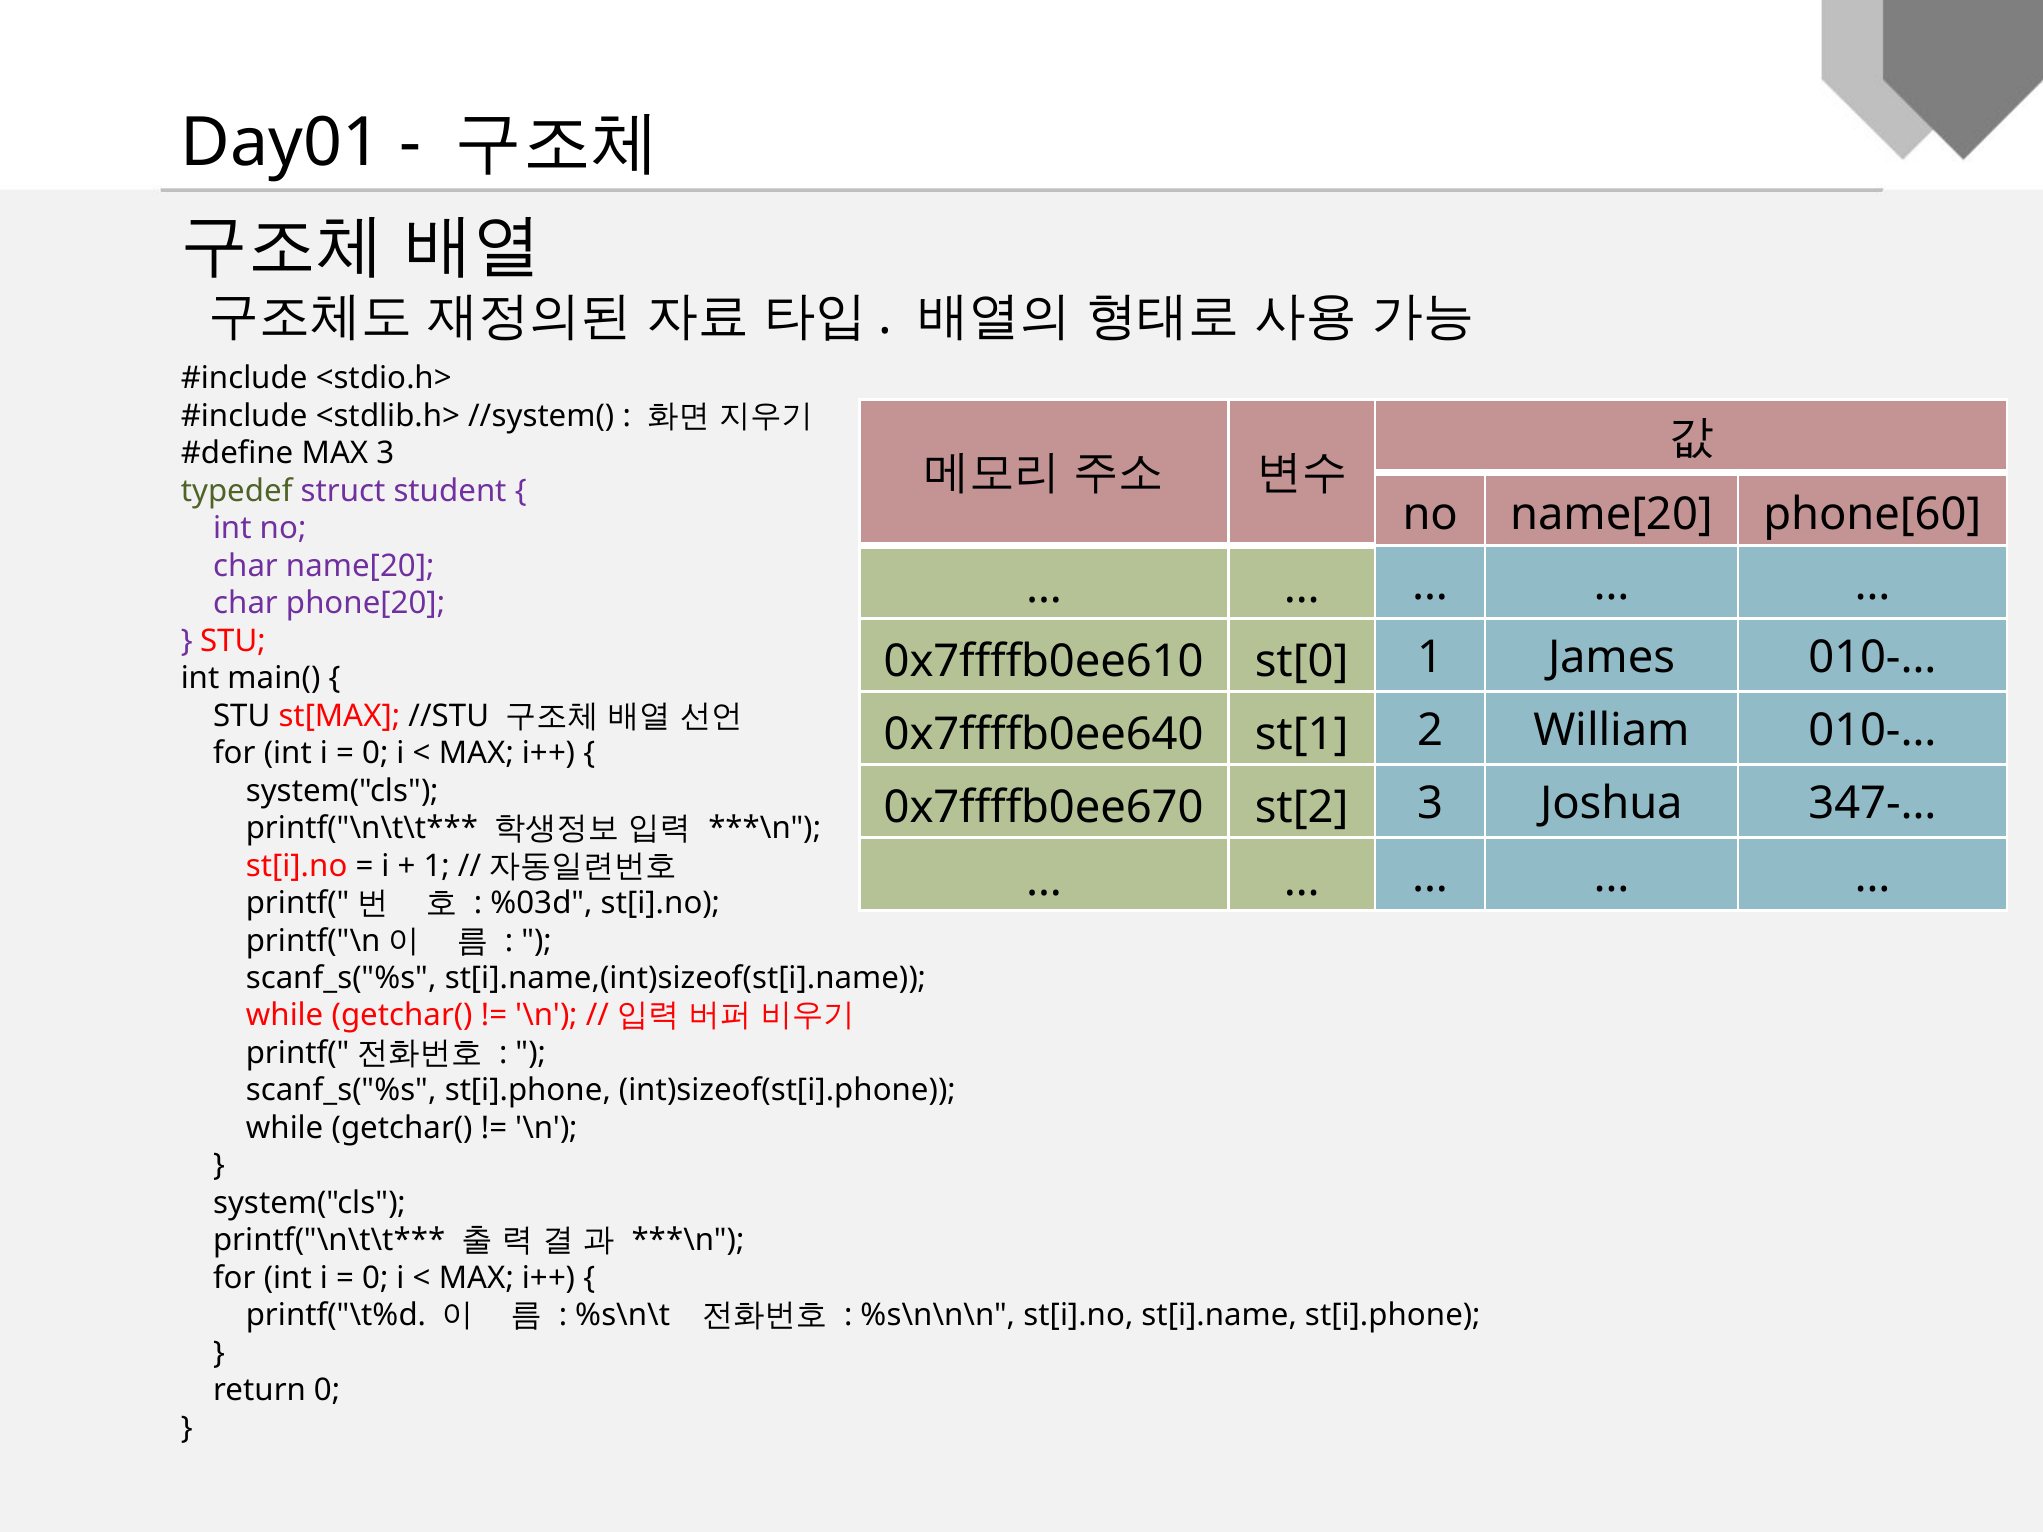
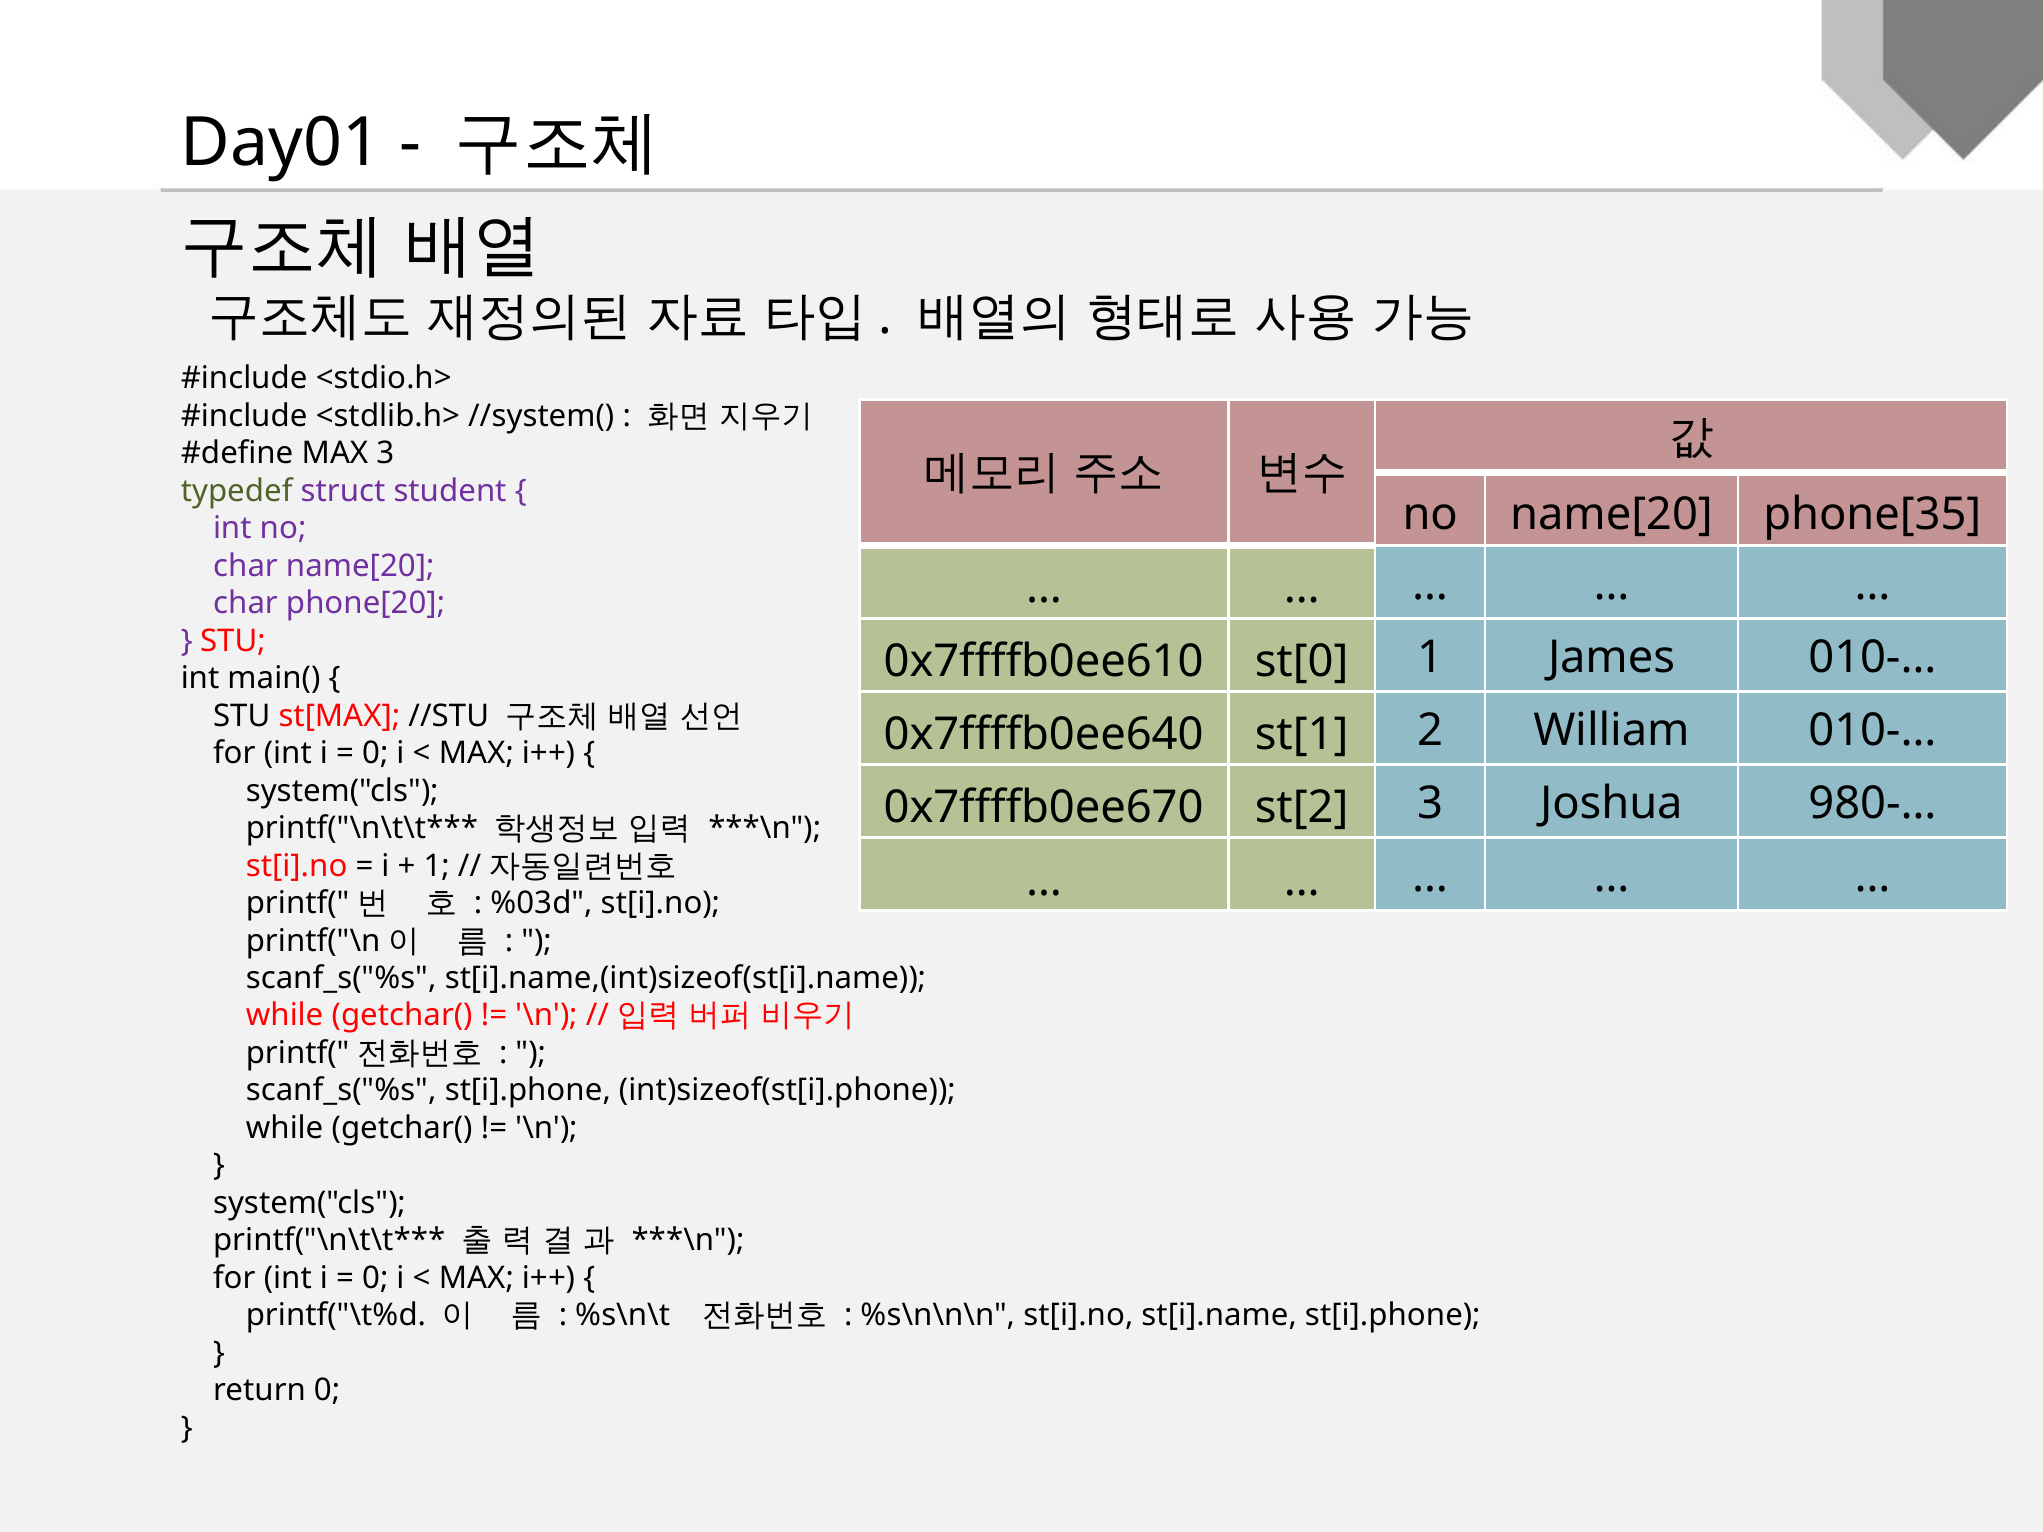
phone[60: phone[60 -> phone[35 (1872, 515)
347-…: 347-… -> 980-… (1872, 804)
